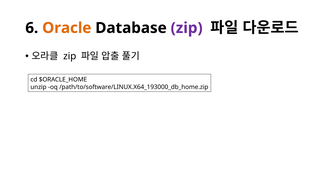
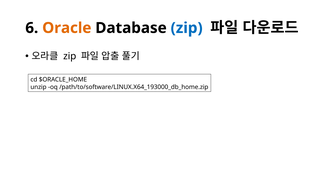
zip colour: purple -> blue (187, 28)
